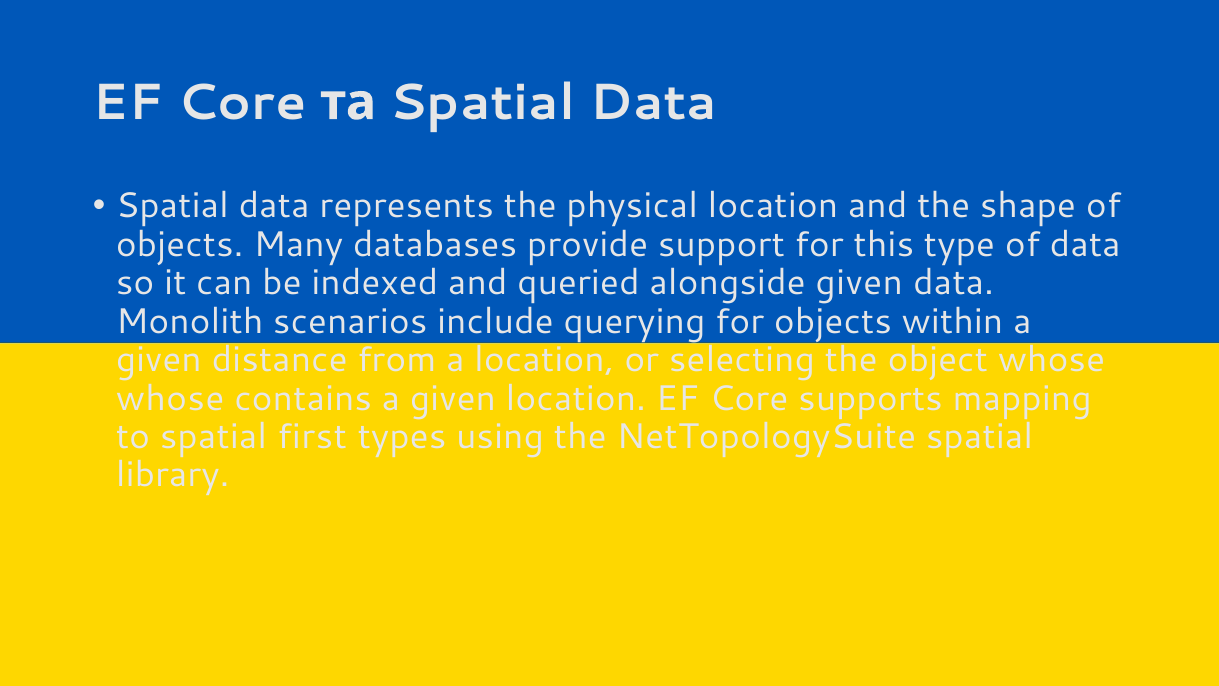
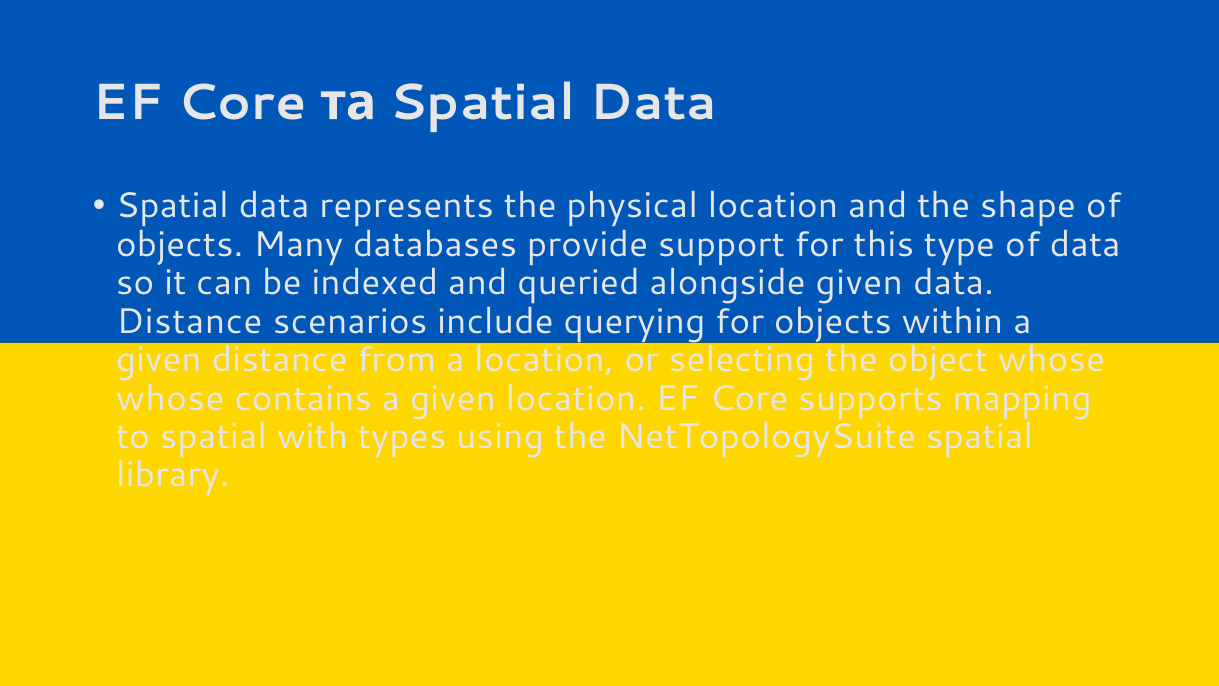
Monolith: Monolith -> Distance (189, 321)
first: first -> with (313, 437)
